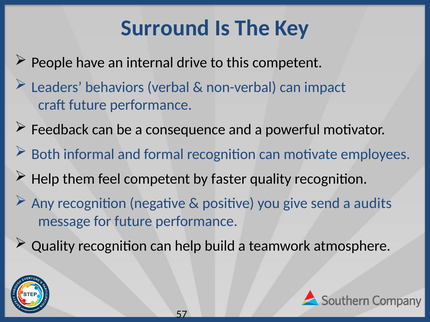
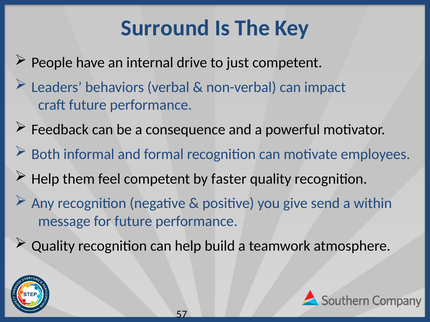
this: this -> just (238, 63)
audits: audits -> within (373, 204)
